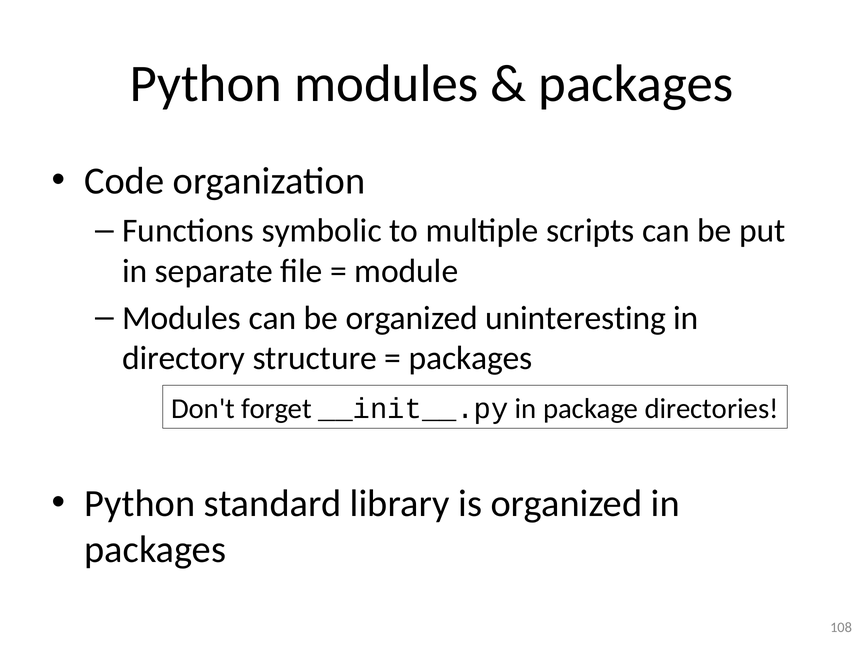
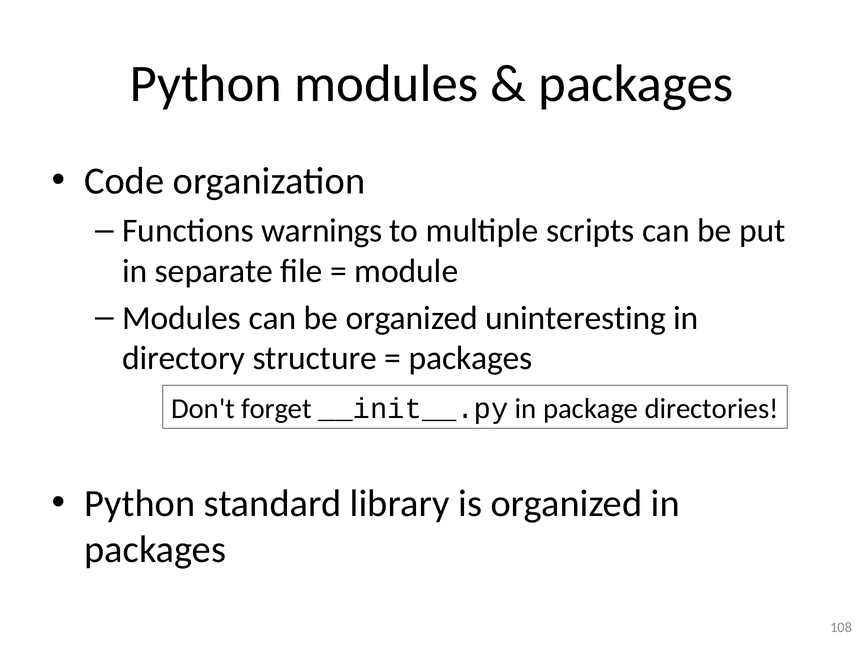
symbolic: symbolic -> warnings (322, 231)
